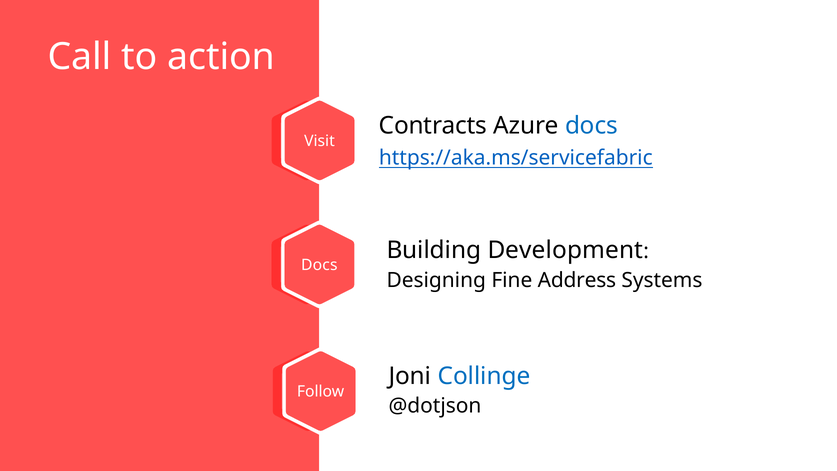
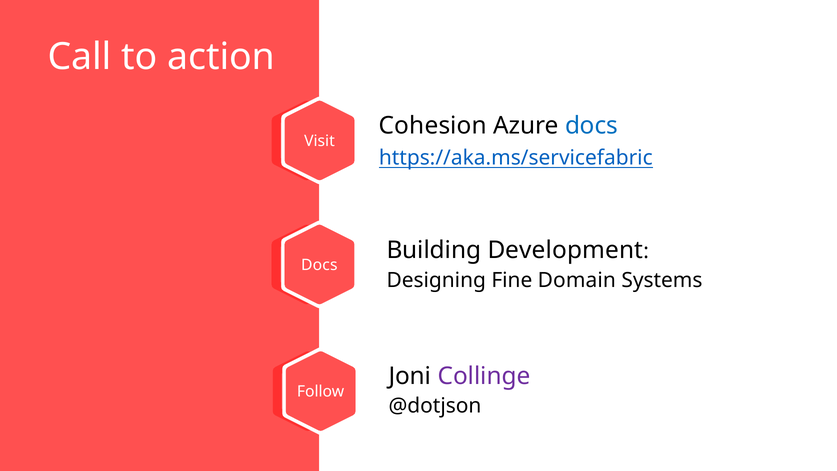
Contracts: Contracts -> Cohesion (433, 125)
Address: Address -> Domain (577, 280)
Collinge colour: blue -> purple (484, 376)
